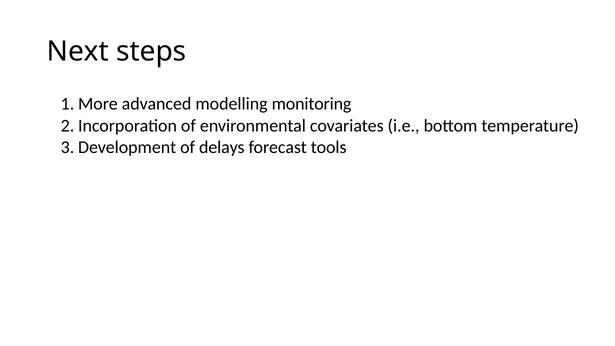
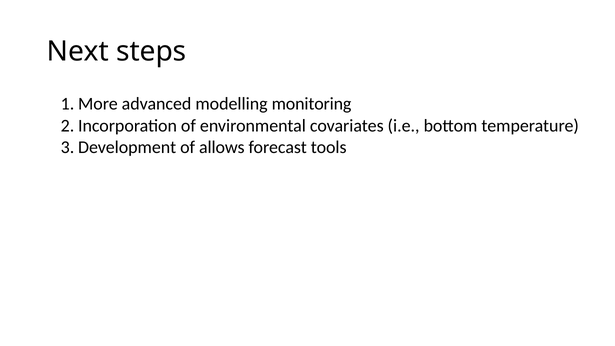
delays: delays -> allows (222, 147)
